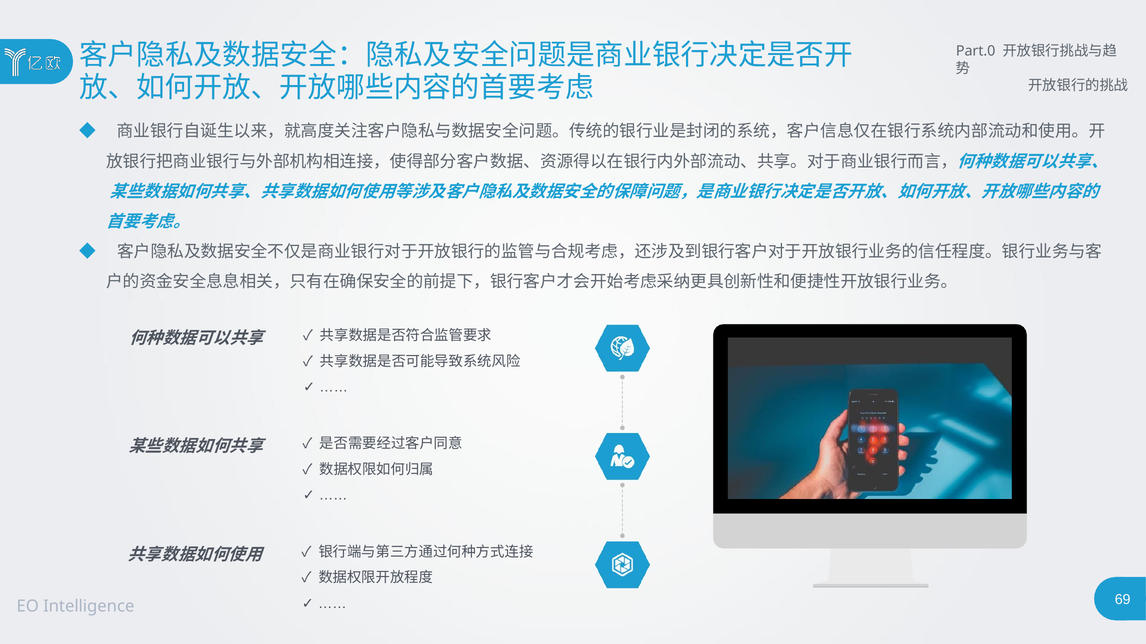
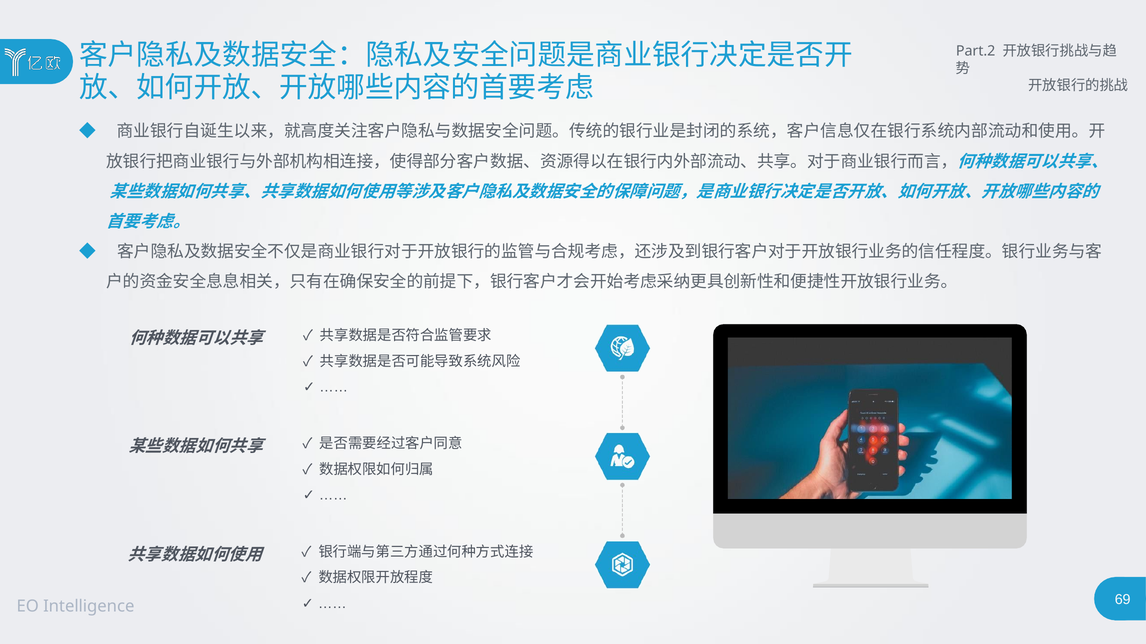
Part.0: Part.0 -> Part.2 (976, 51)
